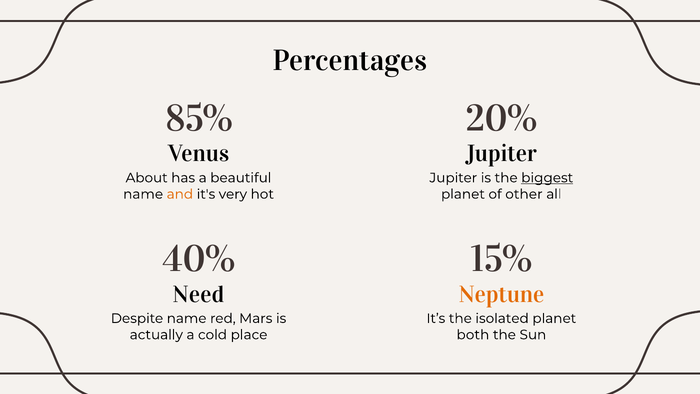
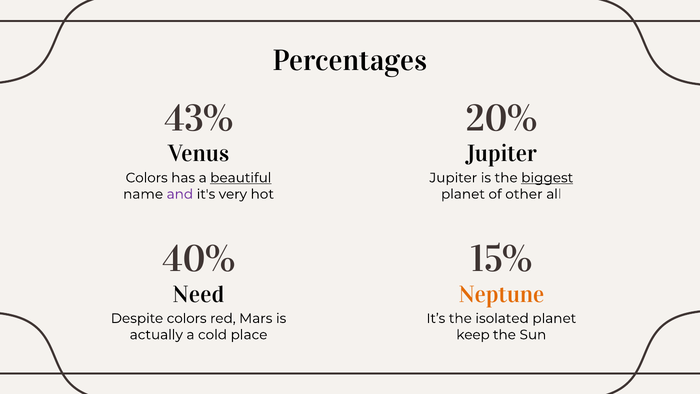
85%: 85% -> 43% (199, 118)
About: About -> Colors (147, 178)
beautiful underline: none -> present (241, 178)
and colour: orange -> purple (180, 194)
Despite name: name -> colors (187, 318)
both: both -> keep (473, 335)
